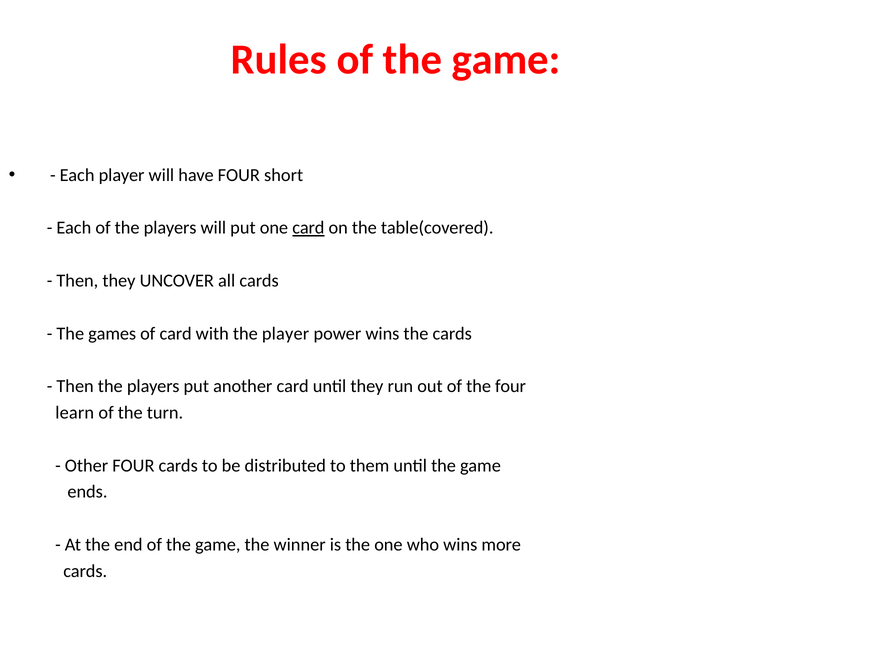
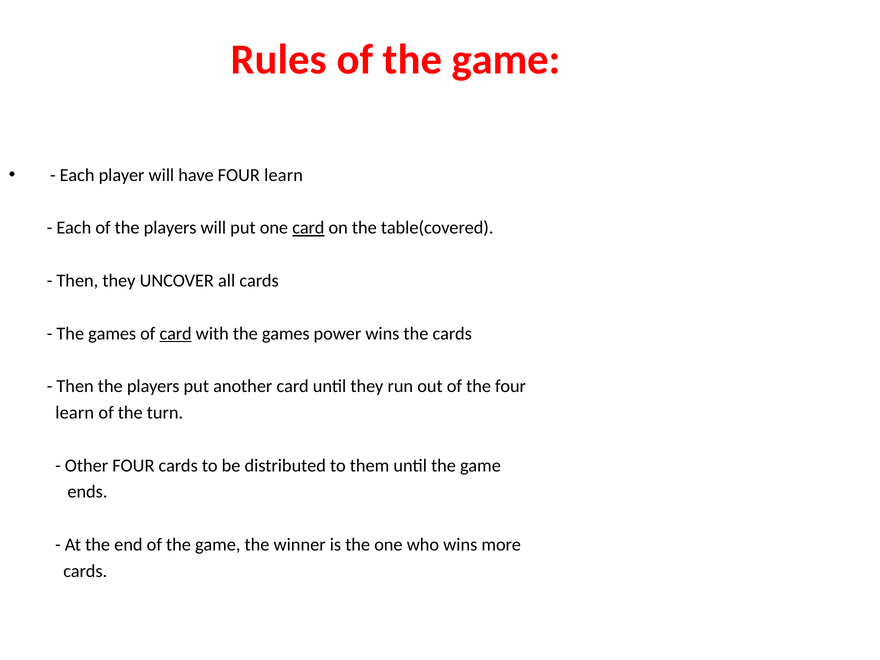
have FOUR short: short -> learn (284, 175)
card underline: none -> present (176, 333)
with the player: player -> games (286, 333)
